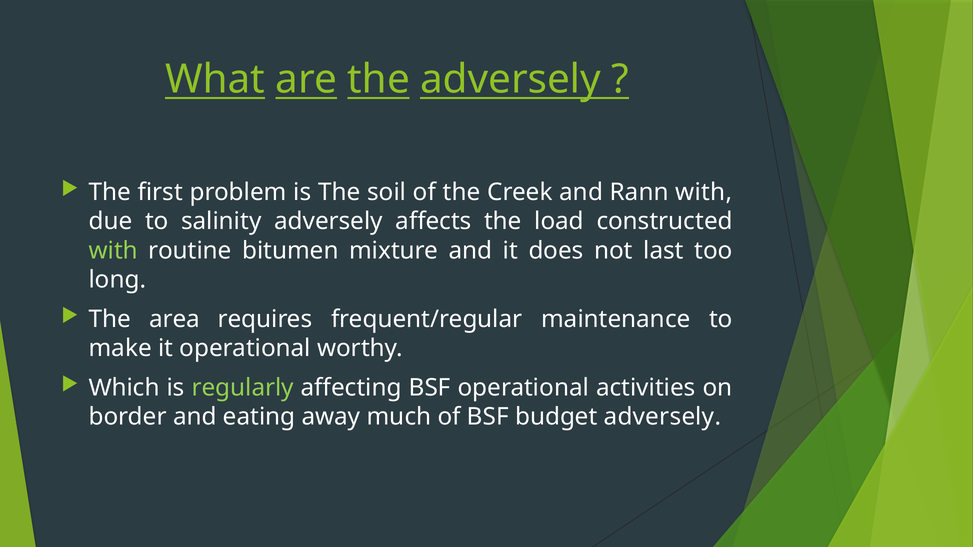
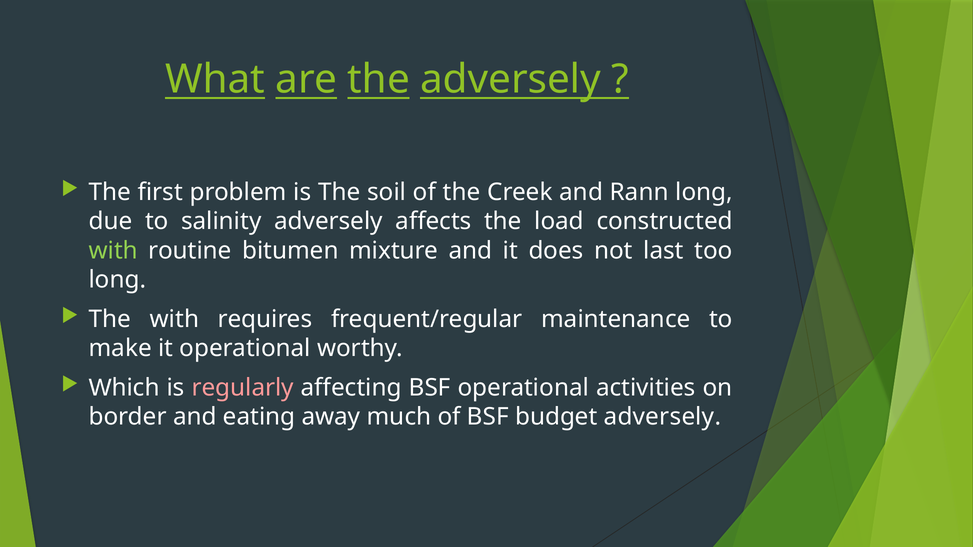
Rann with: with -> long (704, 192)
The area: area -> with (174, 319)
regularly colour: light green -> pink (243, 388)
